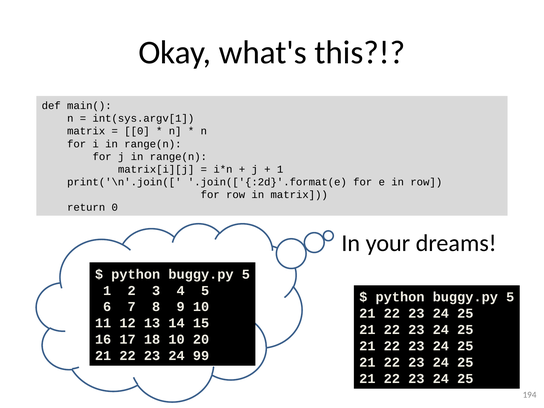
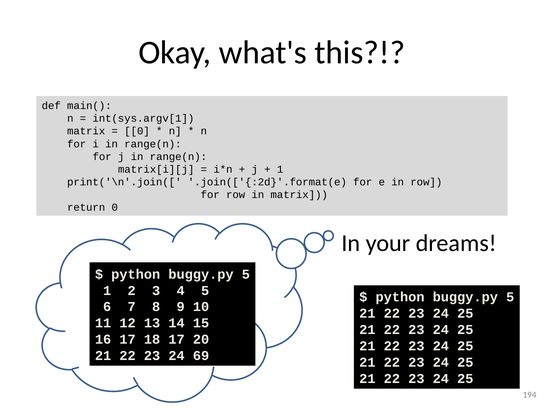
18 10: 10 -> 17 (177, 339)
99: 99 -> 69 (201, 356)
